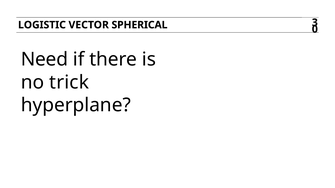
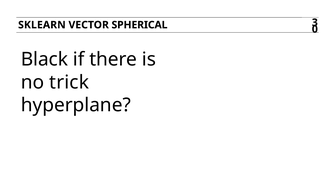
LOGISTIC: LOGISTIC -> SKLEARN (42, 25)
Need: Need -> Black (44, 59)
